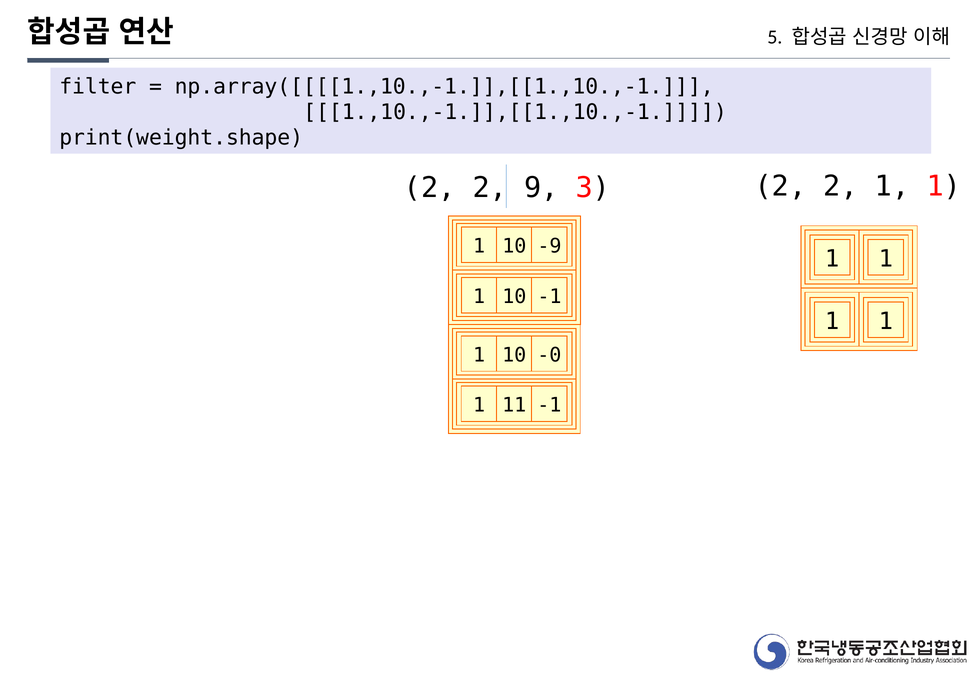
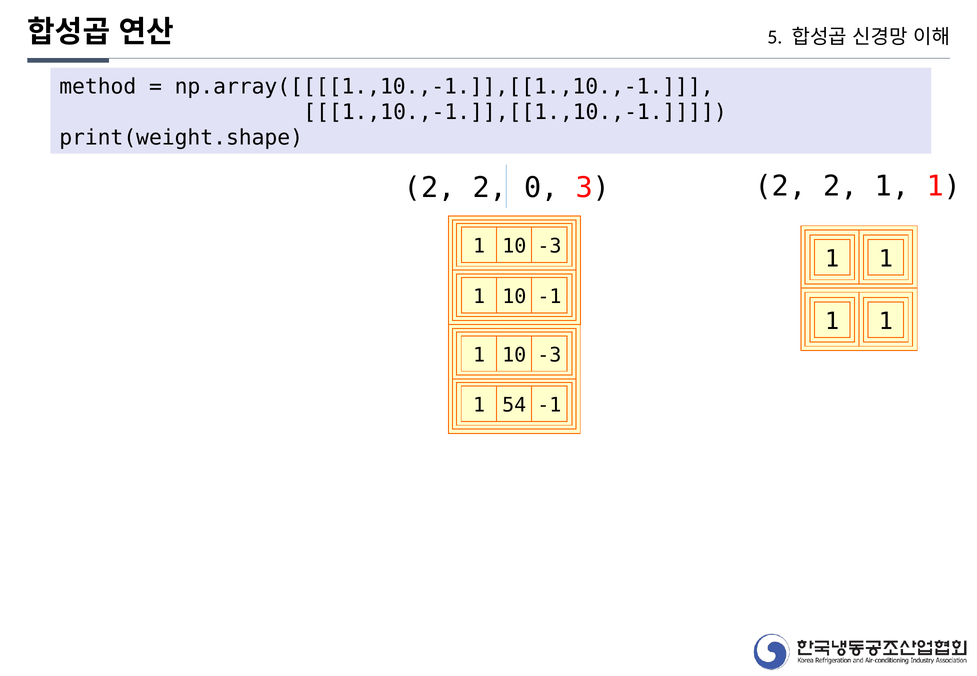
filter: filter -> method (98, 87)
9: 9 -> 0 (541, 188)
-9: -9 -> -3 (549, 246)
-0: -0 -> -3 (549, 355)
11: 11 -> 54 (514, 405)
